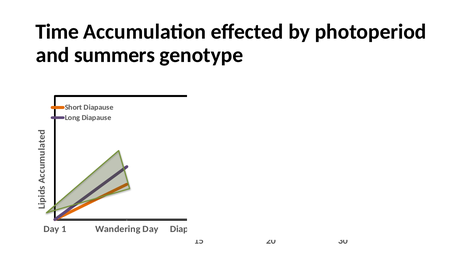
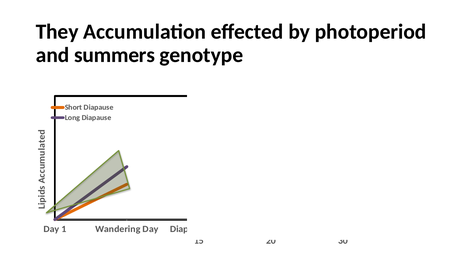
Time: Time -> They (57, 32)
